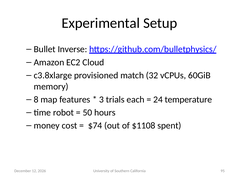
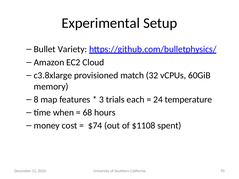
Inverse: Inverse -> Variety (72, 49)
robot: robot -> when (63, 113)
50: 50 -> 68 (87, 113)
